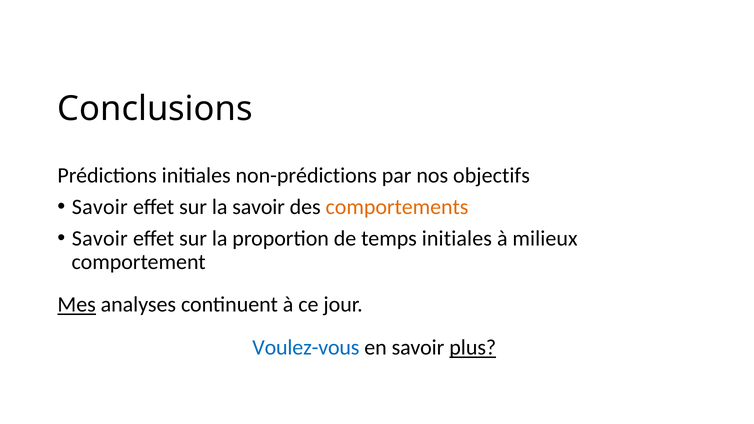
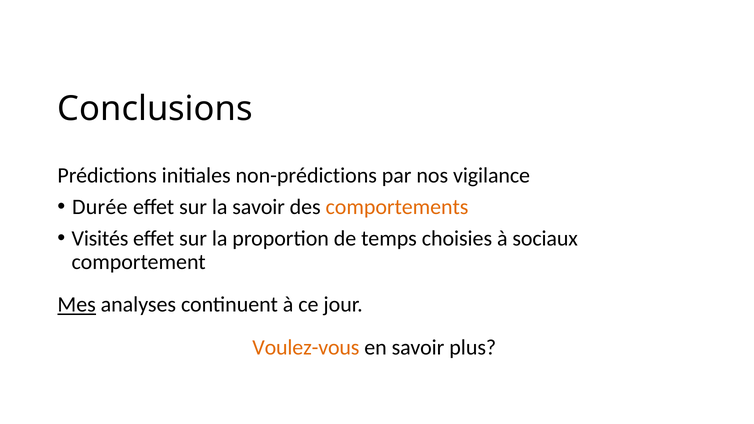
objectifs: objectifs -> vigilance (492, 175)
Savoir: Savoir -> Durée (100, 207)
Savoir: Savoir -> Visités (100, 238)
temps initiales: initiales -> choisies (457, 238)
milieux: milieux -> sociaux (545, 238)
Voulez-vous colour: blue -> orange (306, 348)
plus underline: present -> none (473, 348)
